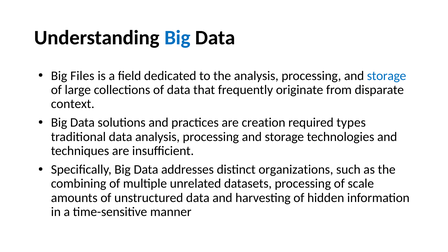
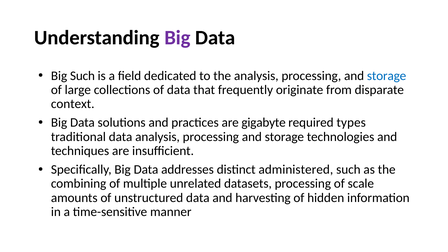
Big colour: blue -> purple (177, 38)
Big Files: Files -> Such (82, 76)
creation: creation -> gigabyte (264, 123)
organizations: organizations -> administered (296, 170)
